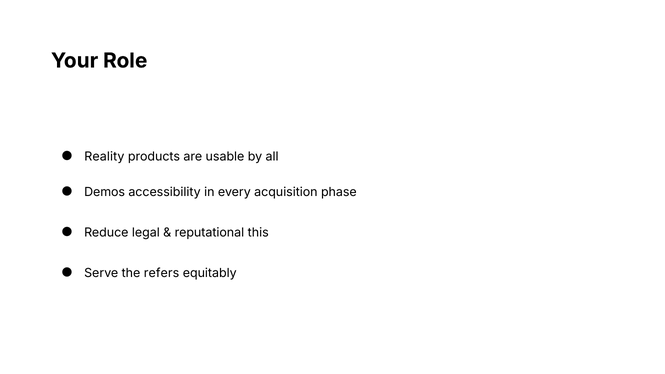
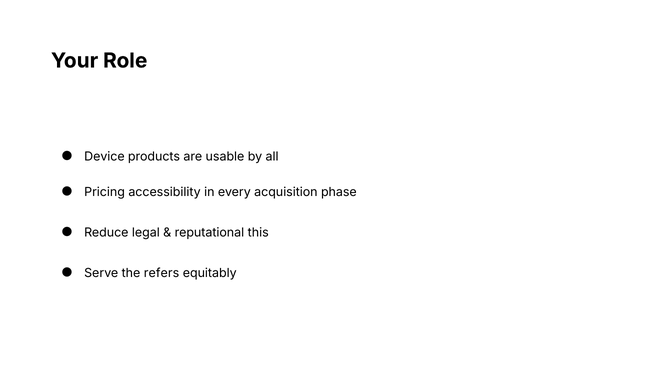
Reality: Reality -> Device (104, 157)
Demos: Demos -> Pricing (105, 192)
